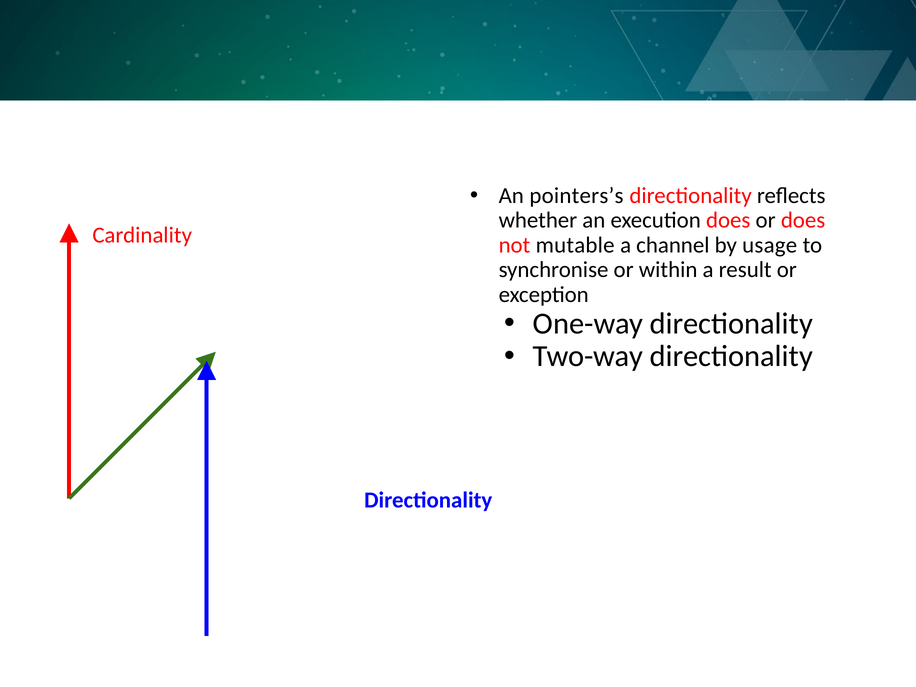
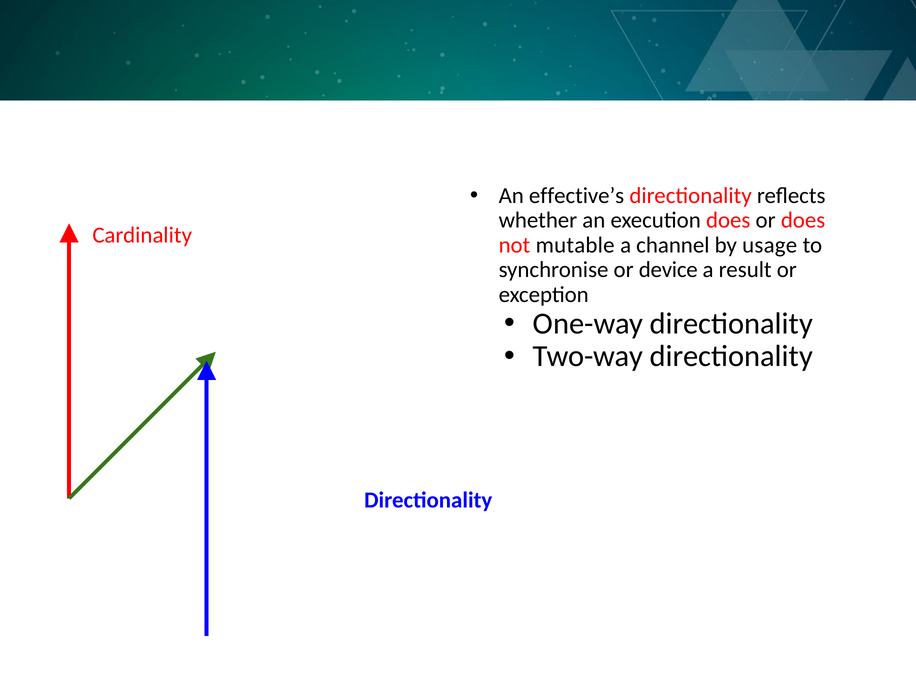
pointers’s: pointers’s -> effective’s (577, 196)
within: within -> device (668, 270)
